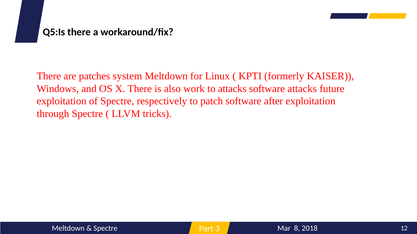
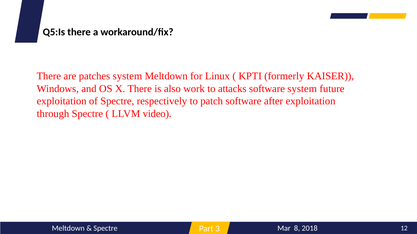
software attacks: attacks -> system (302, 89)
tricks: tricks -> video (157, 114)
